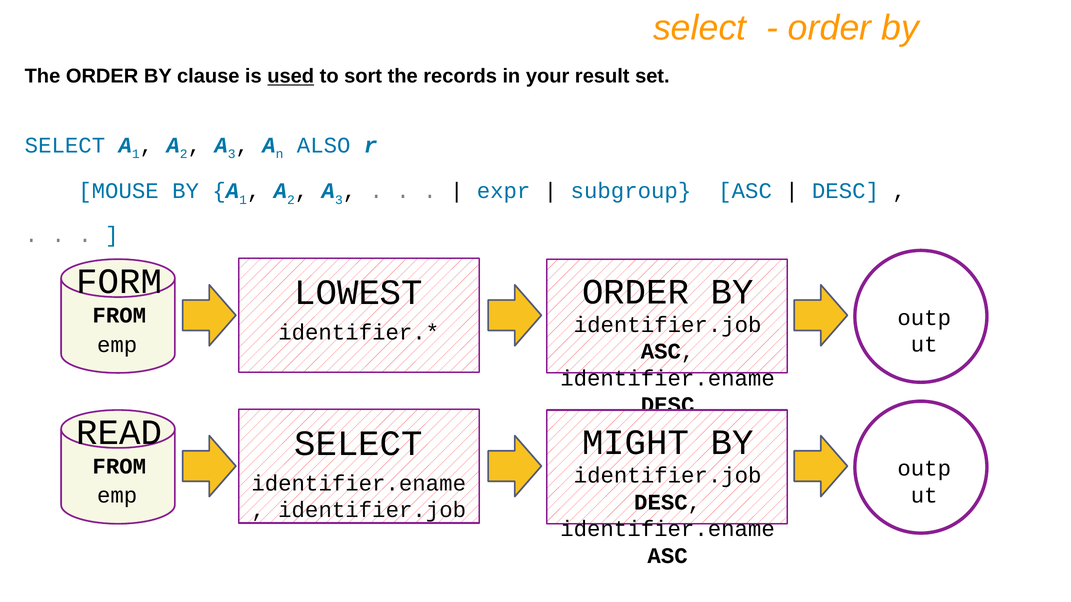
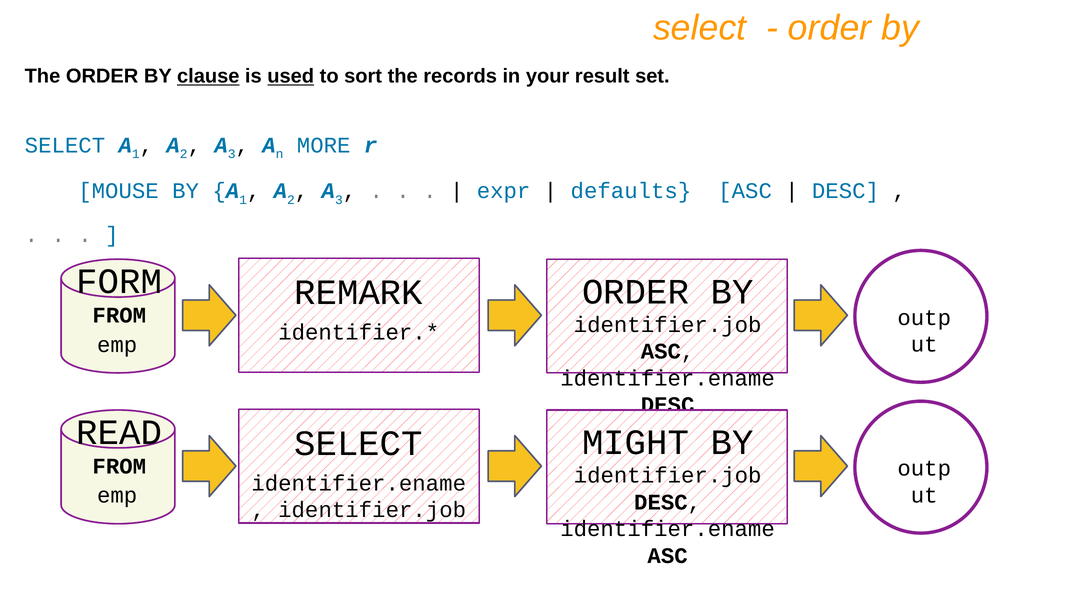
clause underline: none -> present (208, 76)
ALSO: ALSO -> MORE (324, 146)
subgroup: subgroup -> defaults (631, 191)
LOWEST: LOWEST -> REMARK (359, 293)
